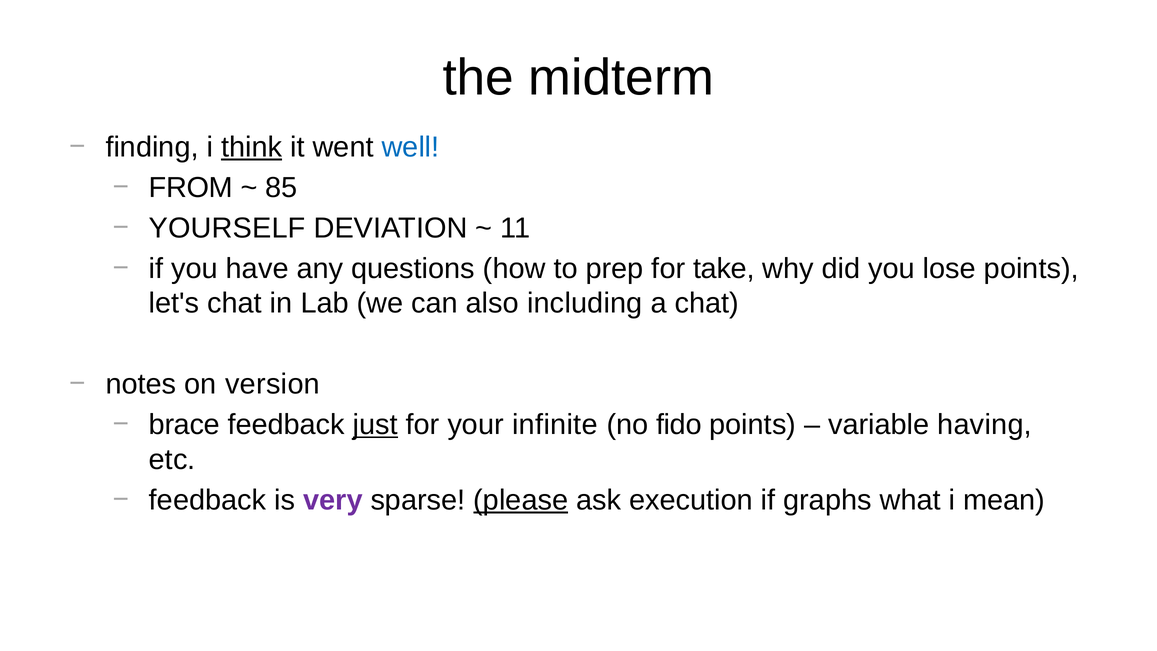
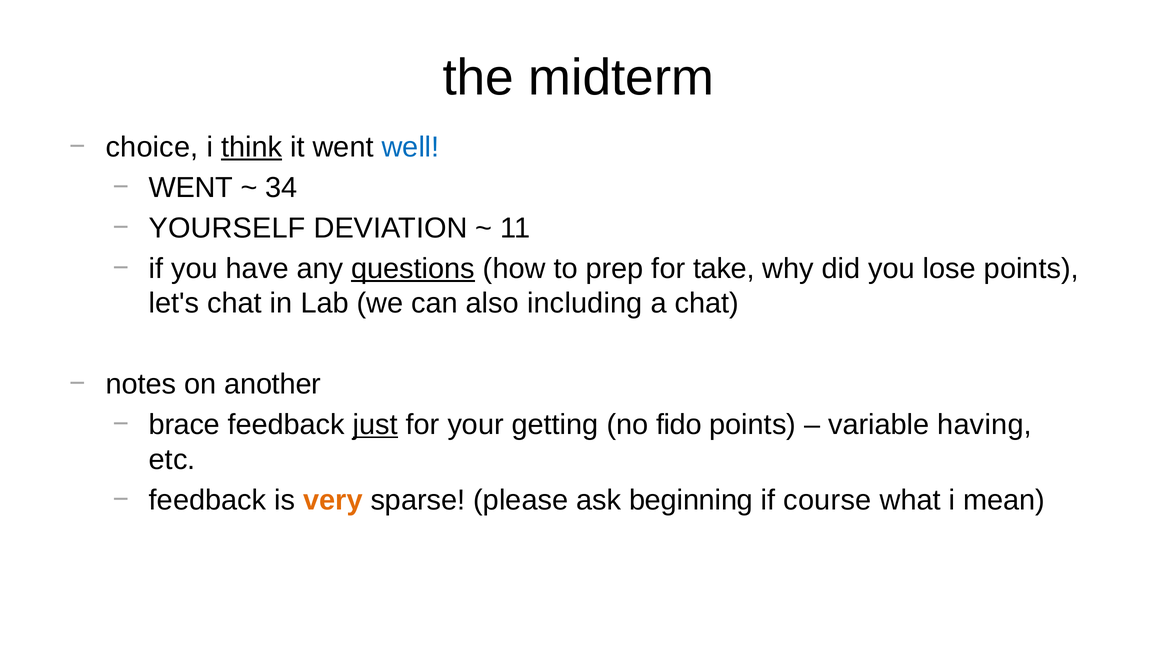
finding: finding -> choice (152, 147)
FROM: FROM -> WENT (191, 188)
85: 85 -> 34 (281, 188)
questions underline: none -> present (413, 269)
version: version -> another (273, 384)
infinite: infinite -> getting (555, 425)
very colour: purple -> orange (333, 500)
please underline: present -> none (521, 500)
execution: execution -> beginning (691, 500)
graphs: graphs -> course (827, 500)
